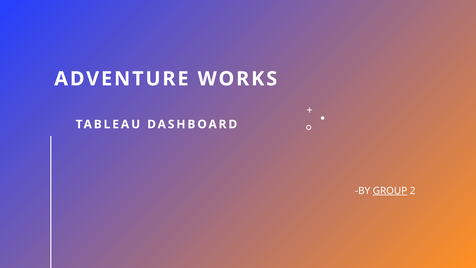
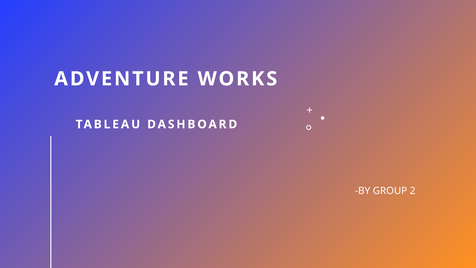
GROUP underline: present -> none (390, 191)
